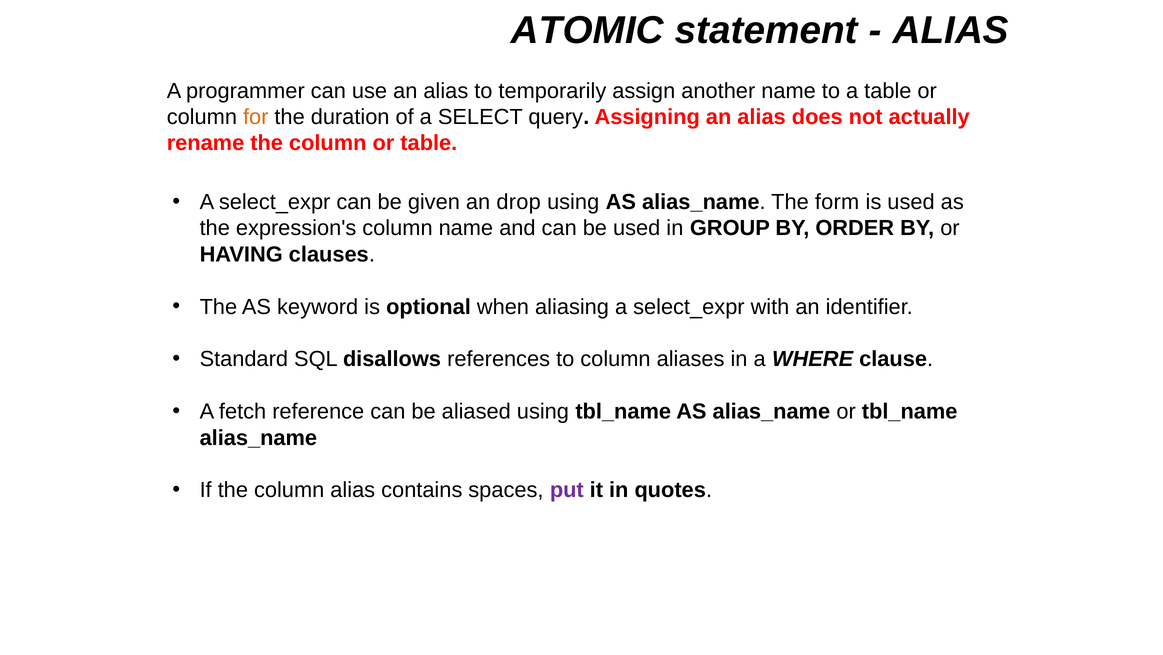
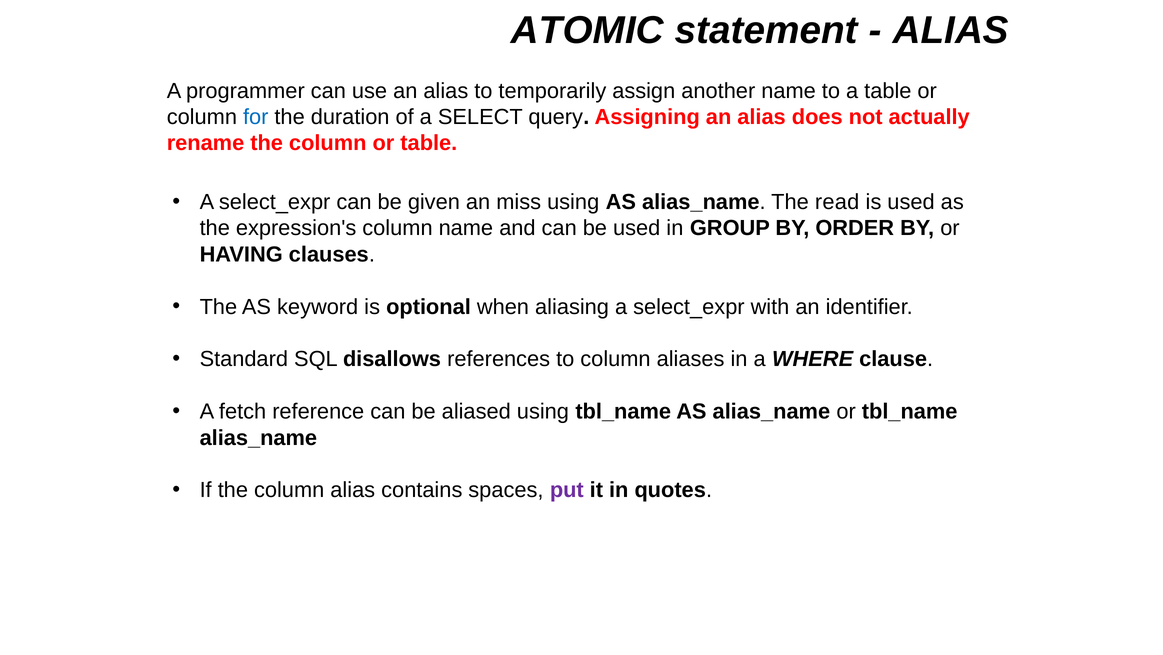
for colour: orange -> blue (256, 117)
drop: drop -> miss (519, 202)
form: form -> read (837, 202)
